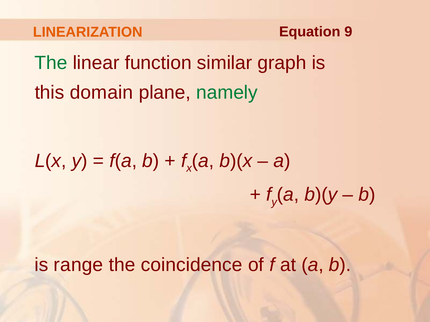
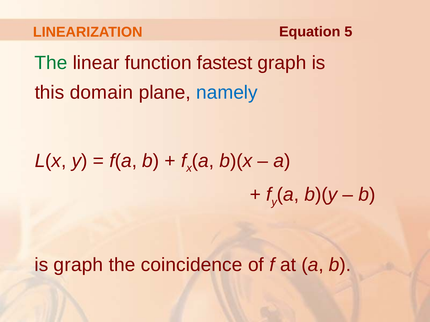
9: 9 -> 5 (348, 32)
similar: similar -> fastest (225, 63)
namely colour: green -> blue (227, 93)
is range: range -> graph (78, 265)
